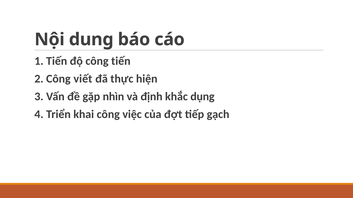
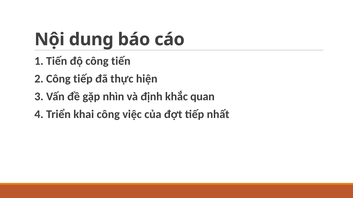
Công viết: viết -> tiếp (83, 79)
dụng: dụng -> quan (202, 97)
gạch: gạch -> nhất (218, 115)
